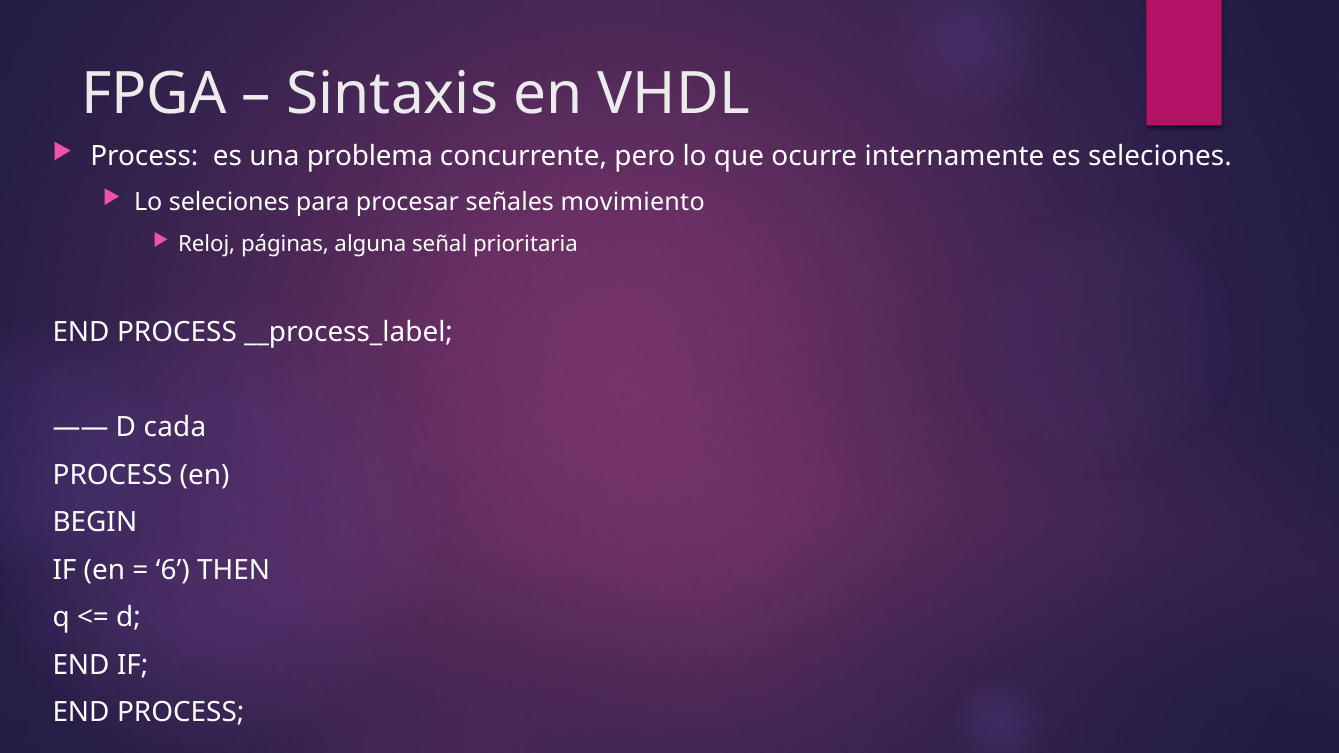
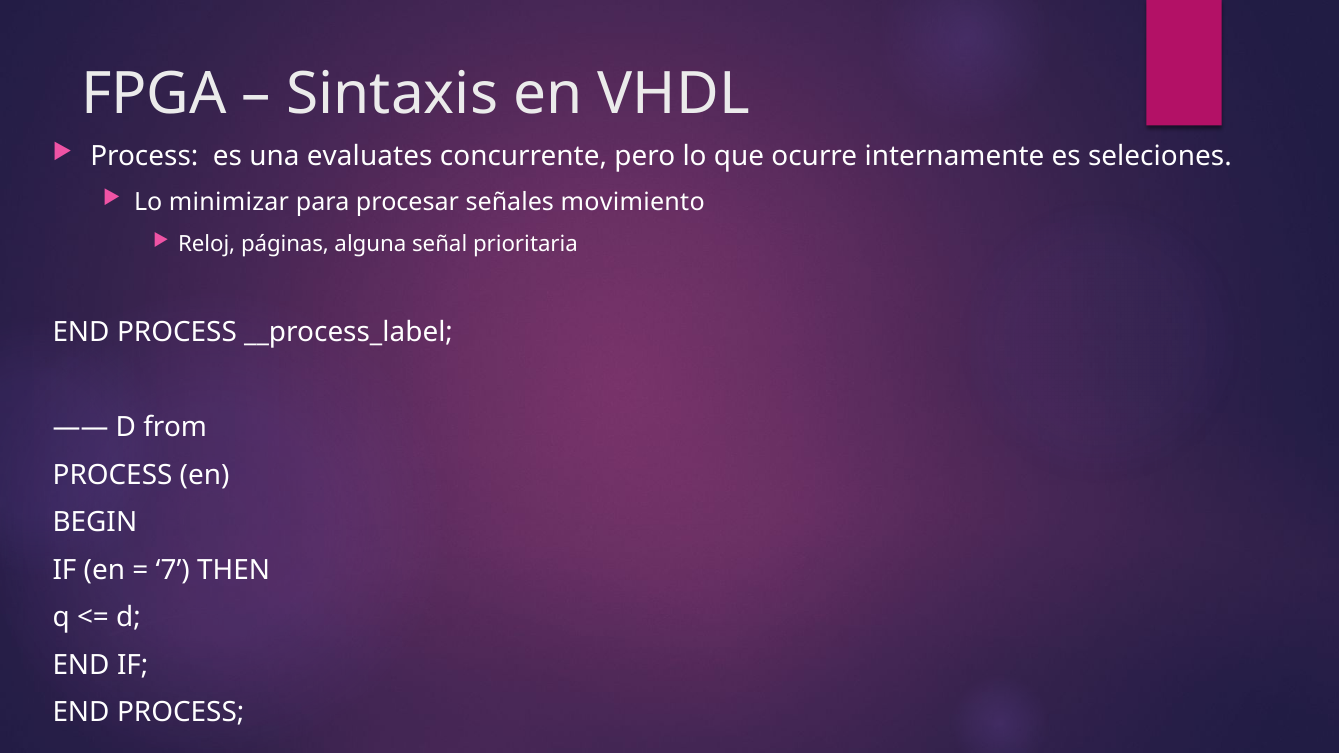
problema: problema -> evaluates (370, 156)
Lo seleciones: seleciones -> minimizar (229, 202)
cada: cada -> from (175, 428)
6: 6 -> 7 (173, 570)
